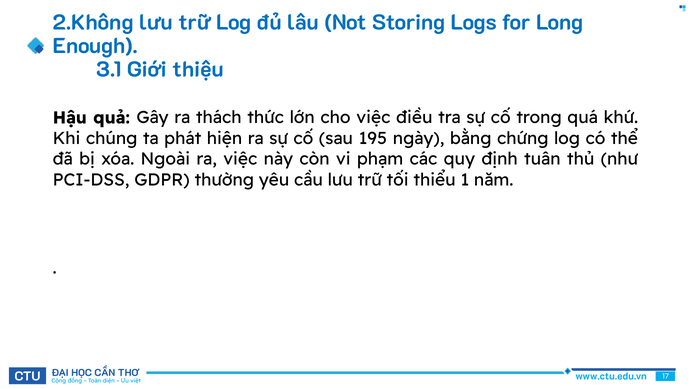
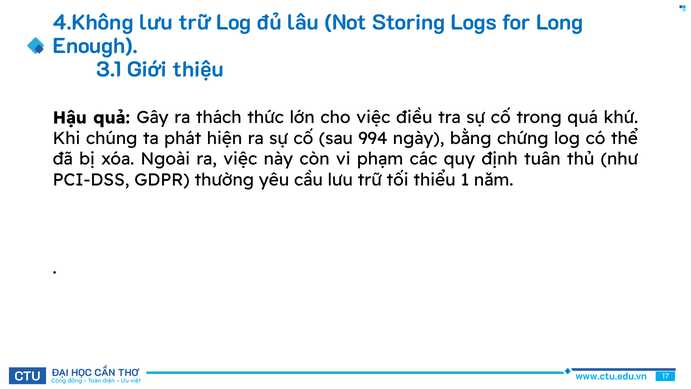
2.Không: 2.Không -> 4.Không (93, 23)
195: 195 -> 994 (373, 138)
